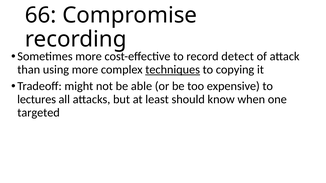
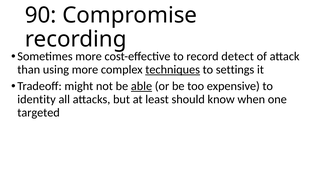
66: 66 -> 90 (41, 15)
copying: copying -> settings (235, 70)
able underline: none -> present (142, 86)
lectures: lectures -> identity (37, 100)
